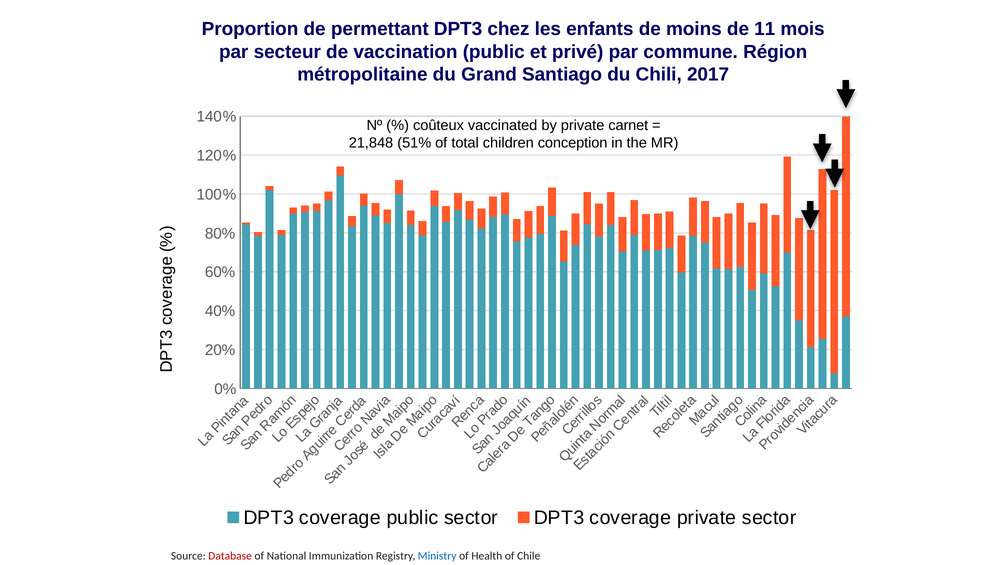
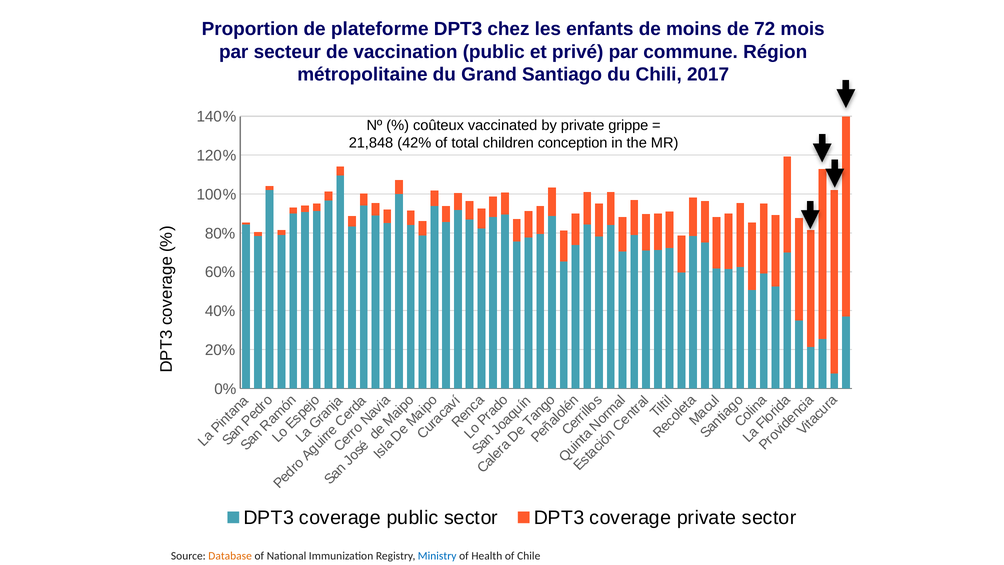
permettant: permettant -> plateforme (380, 29)
11: 11 -> 72 (765, 29)
carnet: carnet -> grippe (628, 125)
51%: 51% -> 42% (414, 143)
Database colour: red -> orange (230, 556)
